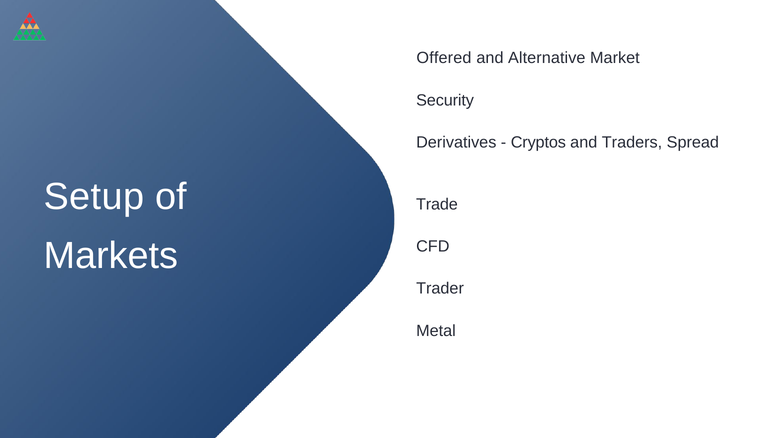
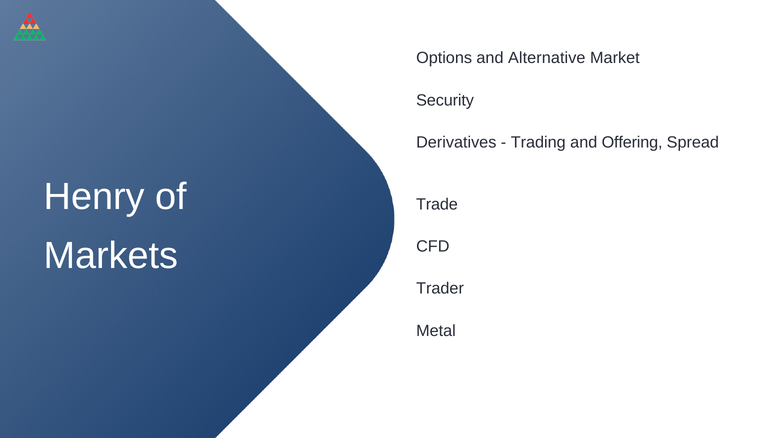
Offered: Offered -> Options (444, 58)
Cryptos: Cryptos -> Trading (538, 143)
Traders: Traders -> Offering (632, 143)
Setup: Setup -> Henry (94, 197)
